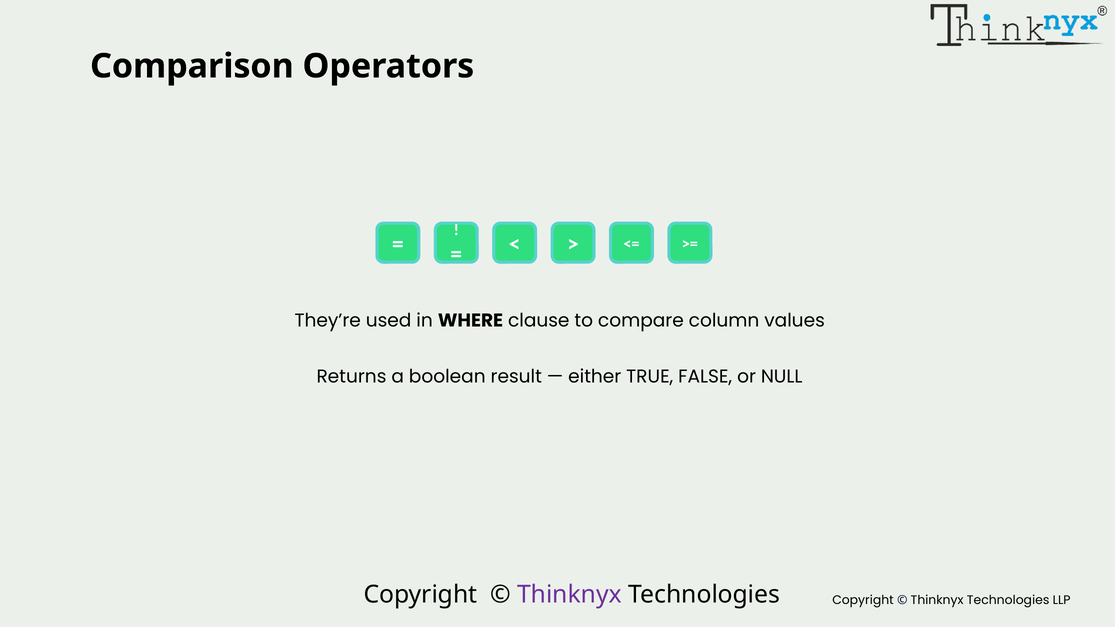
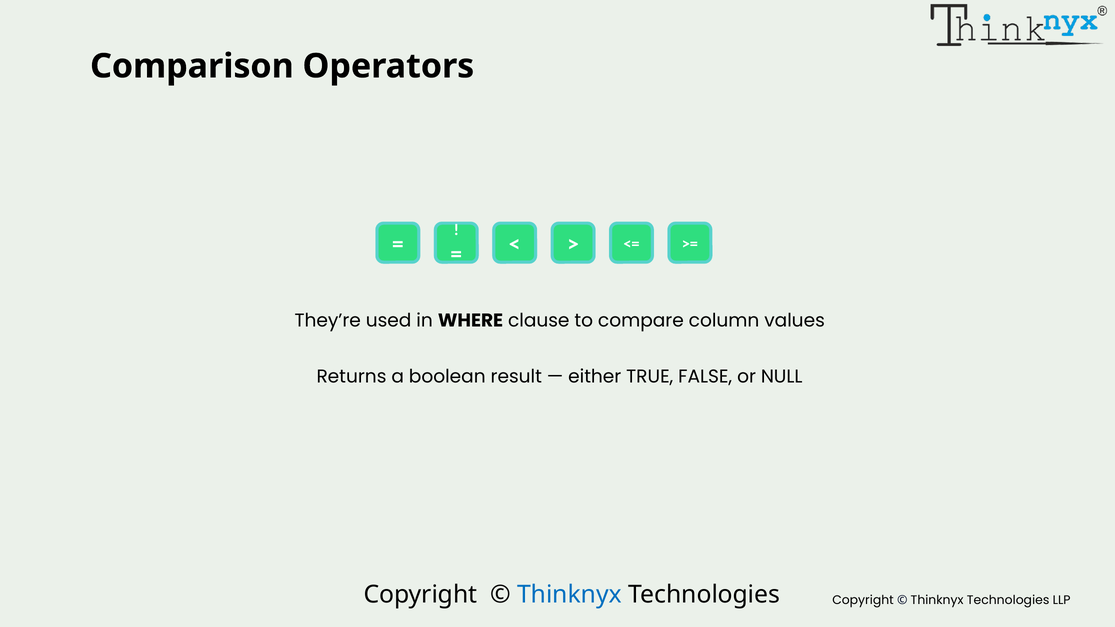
Thinknyx colour: purple -> blue (570, 595)
